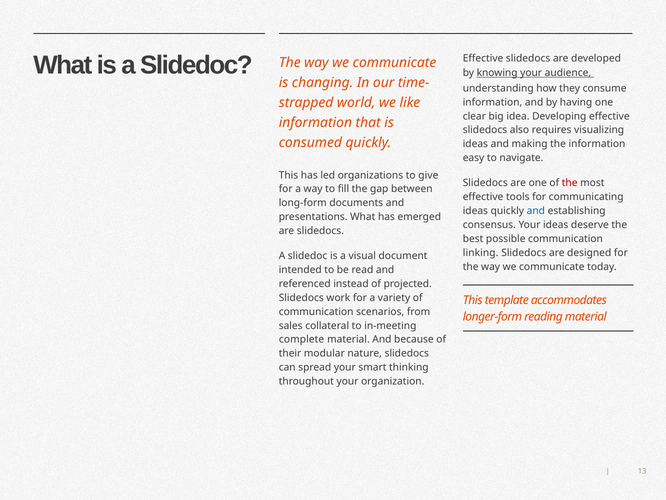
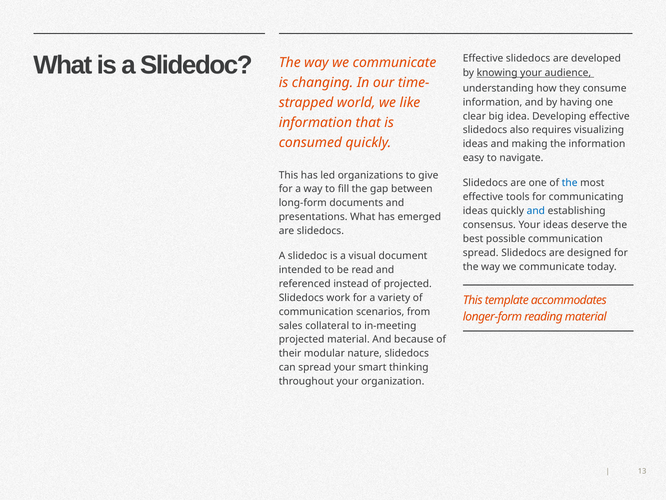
the colour: red -> blue (570, 183)
linking: linking -> spread (481, 252)
complete: complete -> projected (302, 339)
